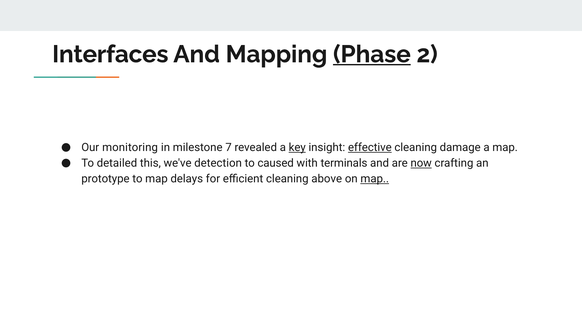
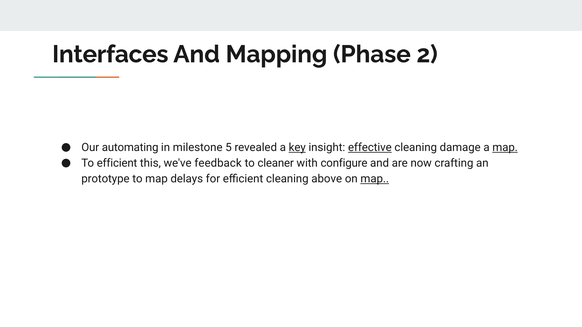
Phase underline: present -> none (372, 54)
monitoring: monitoring -> automating (130, 148)
7: 7 -> 5 (229, 148)
map underline: none -> present (505, 148)
To detailed: detailed -> efficient (117, 163)
detection: detection -> feedback (218, 163)
caused: caused -> cleaner (276, 163)
terminals: terminals -> configure (344, 163)
now underline: present -> none (421, 163)
